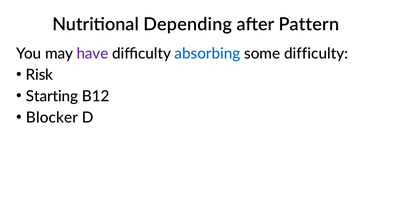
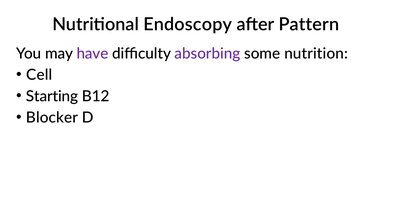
Depending: Depending -> Endoscopy (188, 24)
absorbing colour: blue -> purple (207, 53)
some difficulty: difficulty -> nutrition (316, 53)
Risk: Risk -> Cell (39, 75)
